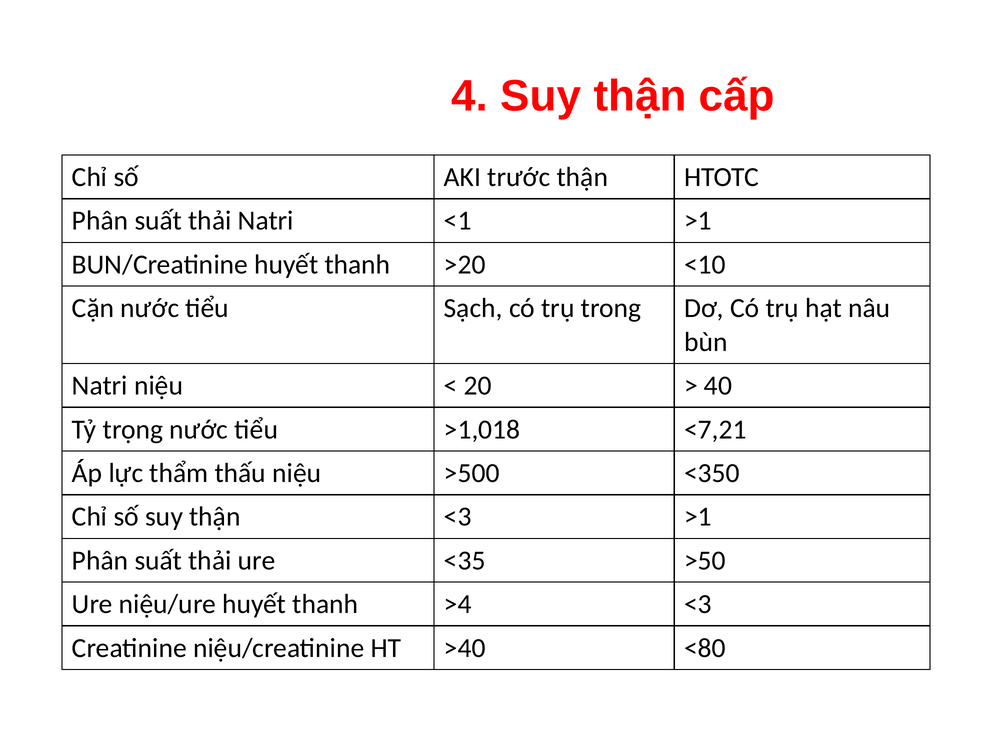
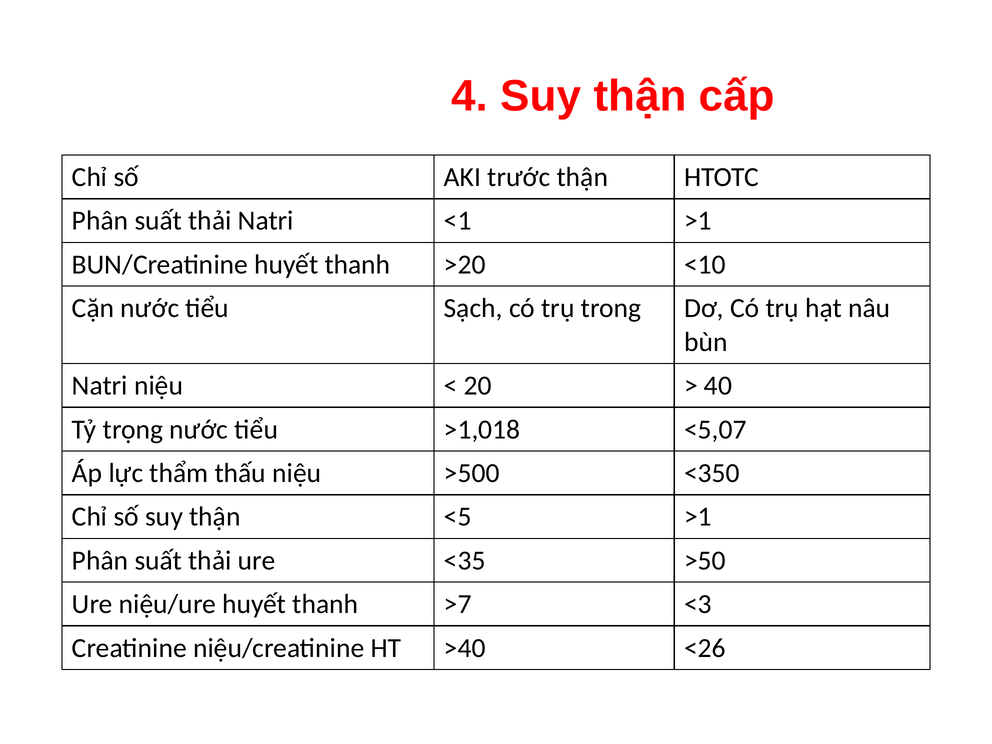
<7,21: <7,21 -> <5,07 (715, 429)
thận <3: <3 -> <5 (458, 517)
>4: >4 -> >7 (458, 604)
<80: <80 -> <26 (705, 648)
